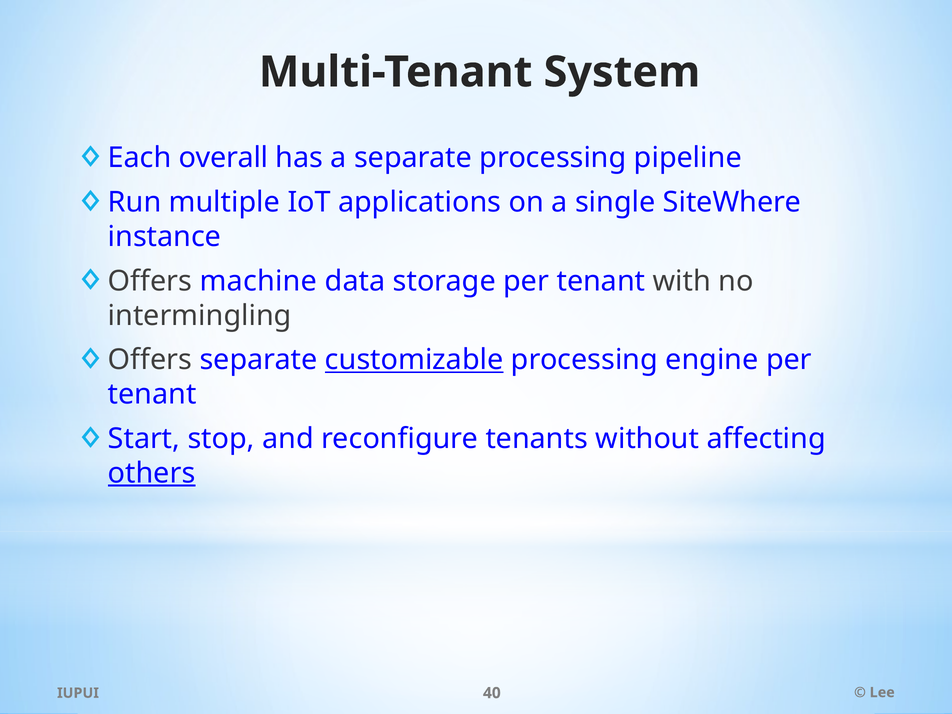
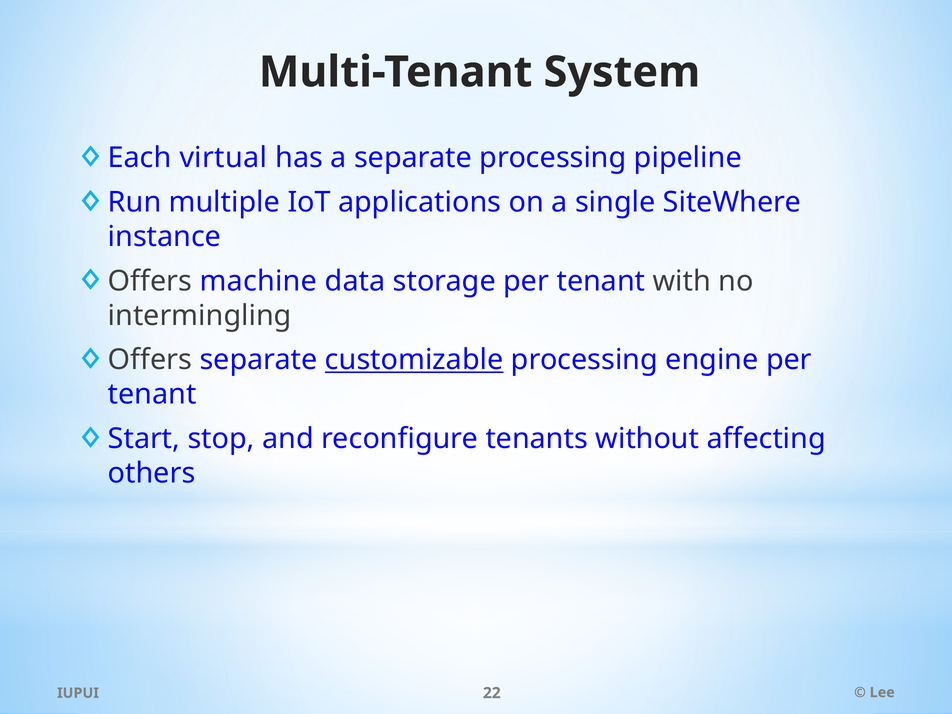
overall: overall -> virtual (223, 158)
others underline: present -> none (152, 473)
40: 40 -> 22 (492, 693)
